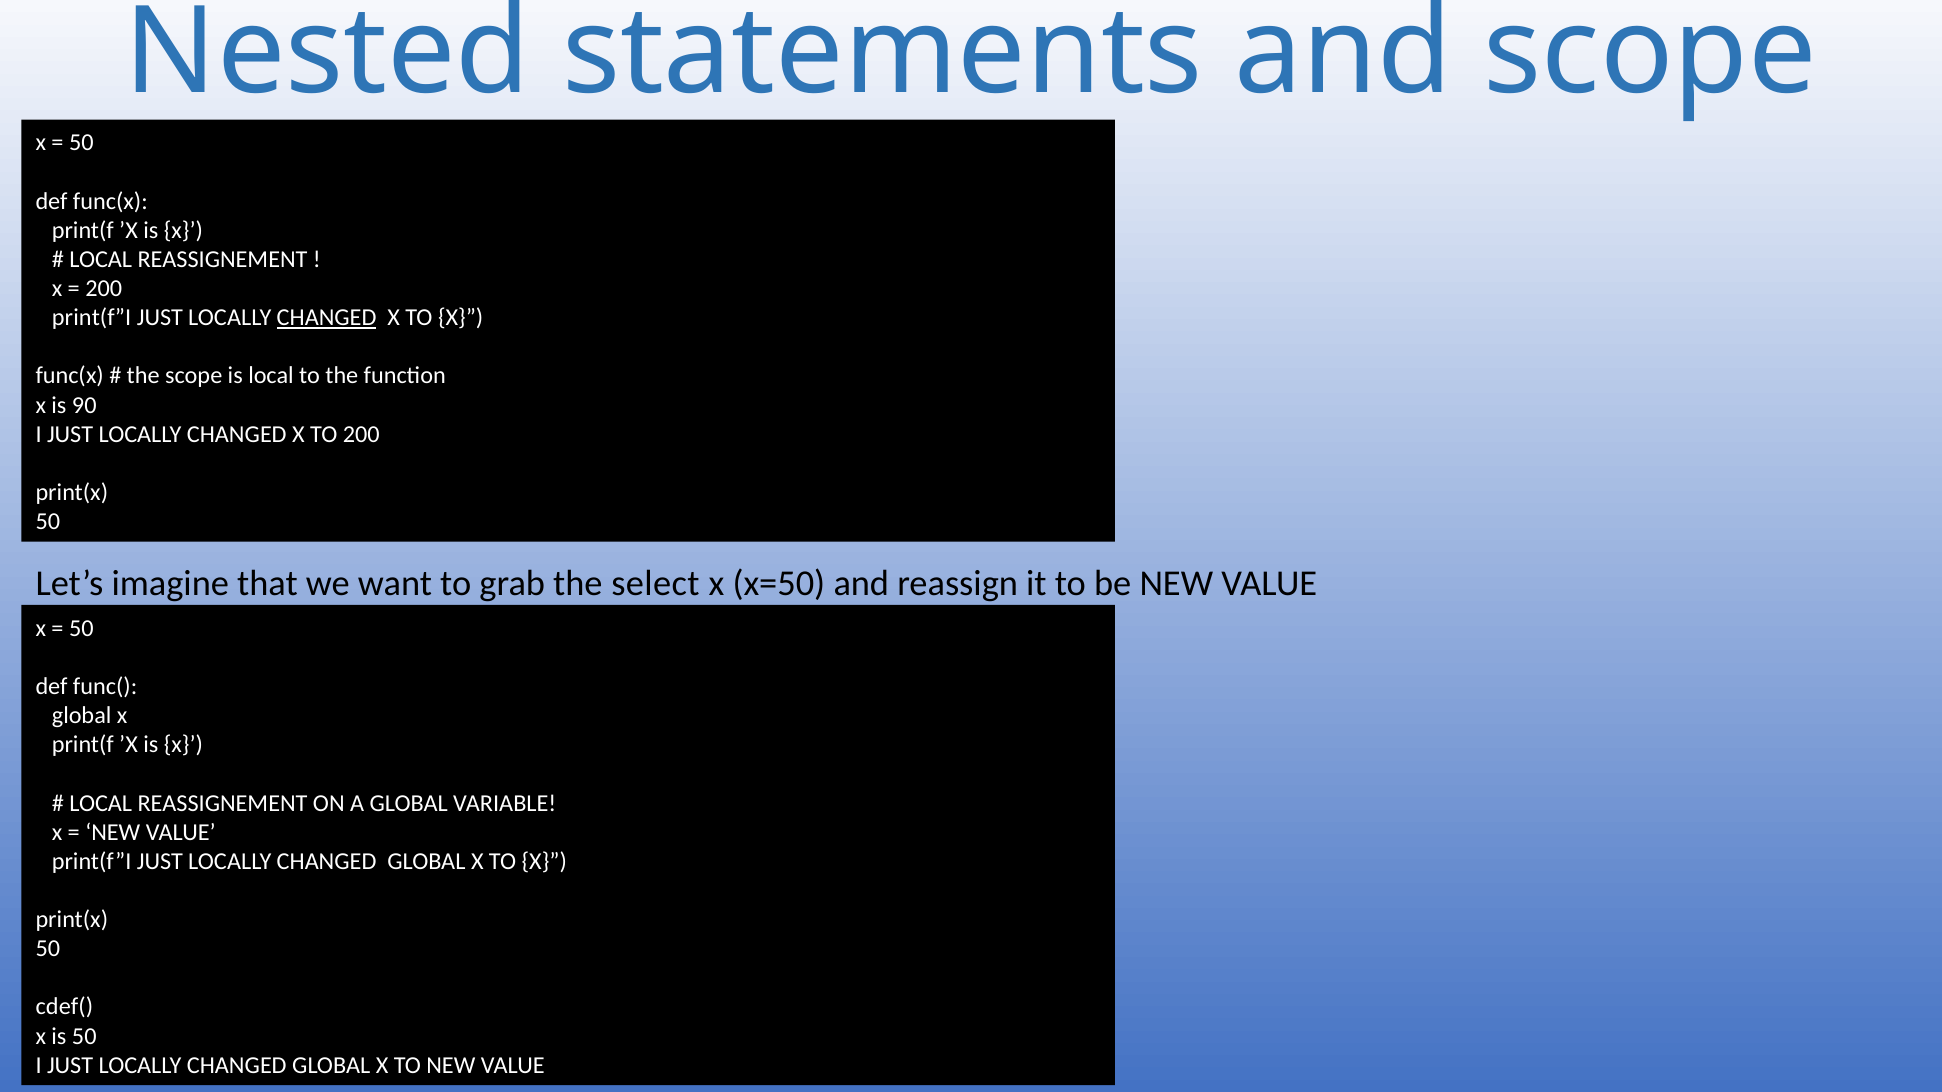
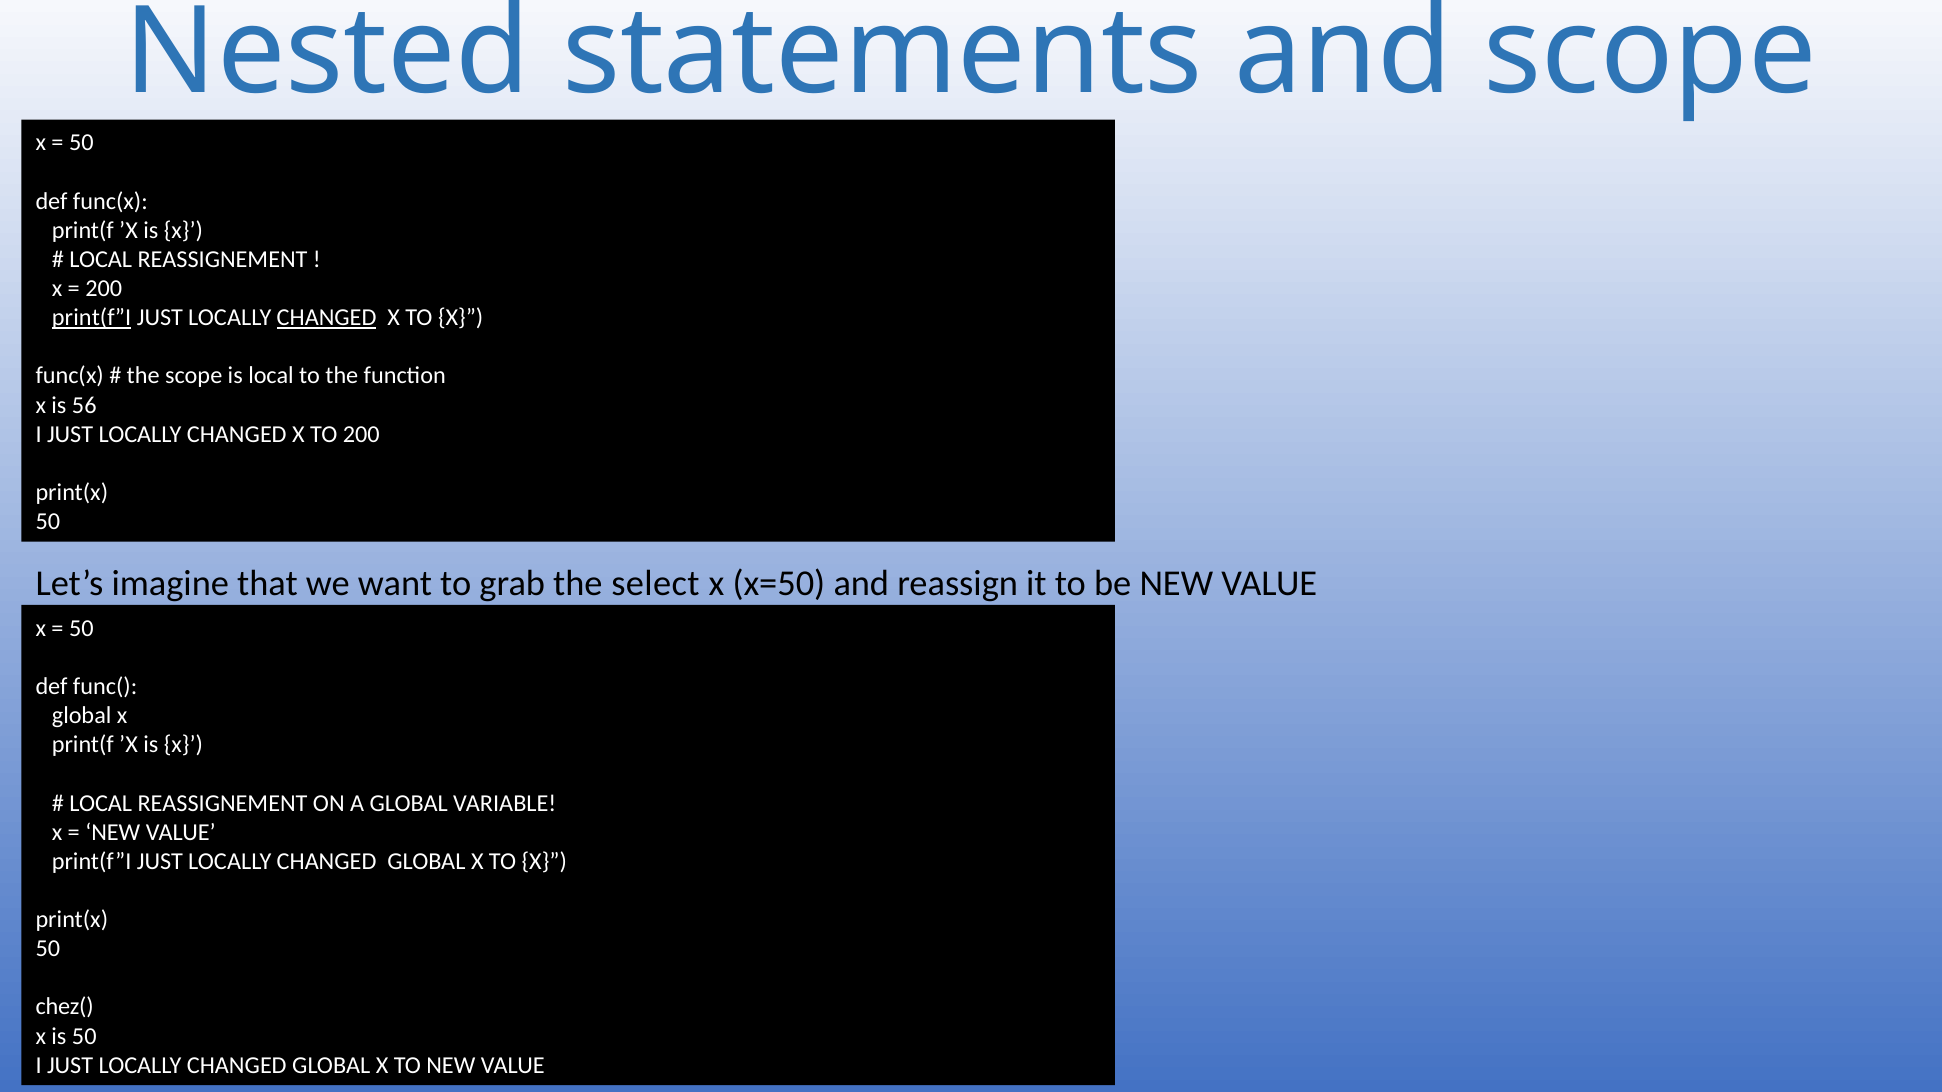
print(f”I underline: none -> present (92, 318)
90: 90 -> 56 (84, 405)
cdef(: cdef( -> chez( (65, 1007)
